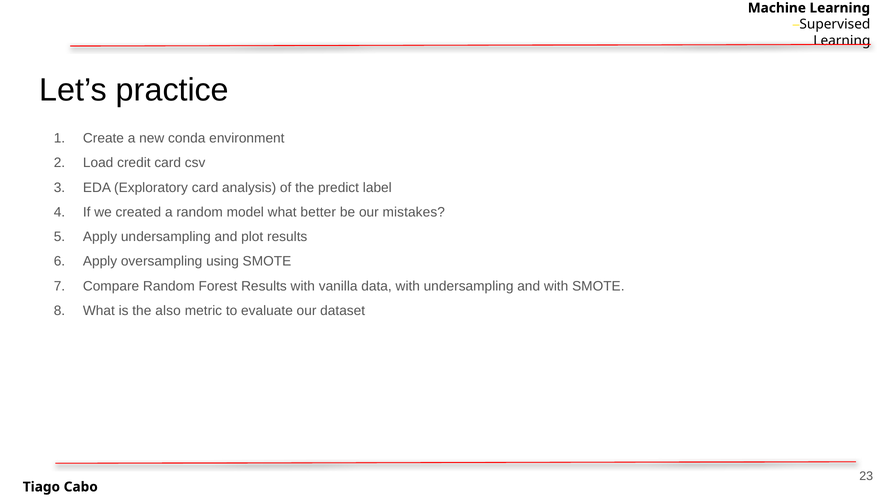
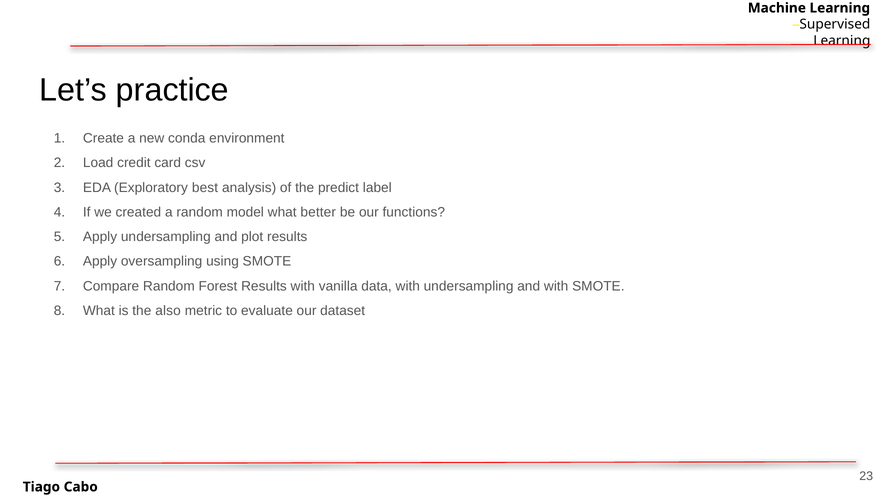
Exploratory card: card -> best (205, 187)
mistakes: mistakes -> functions (414, 212)
